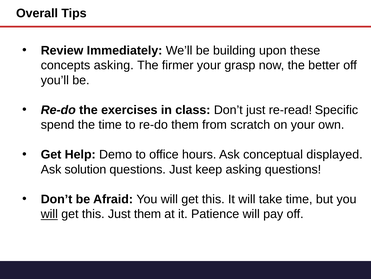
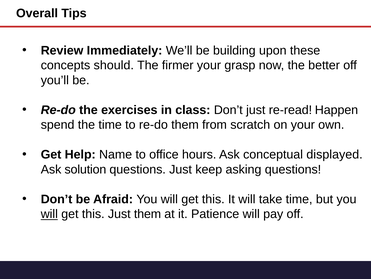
concepts asking: asking -> should (114, 65)
Specific: Specific -> Happen (336, 110)
Demo: Demo -> Name (116, 154)
